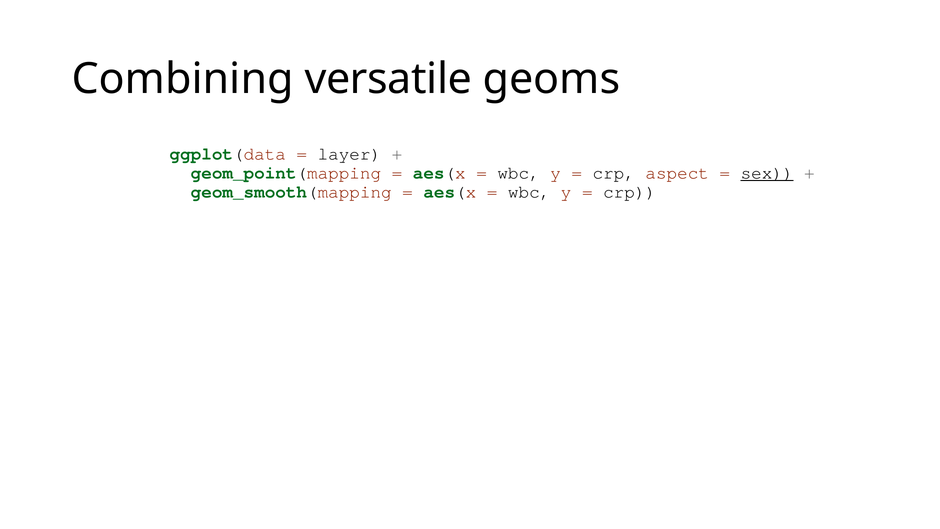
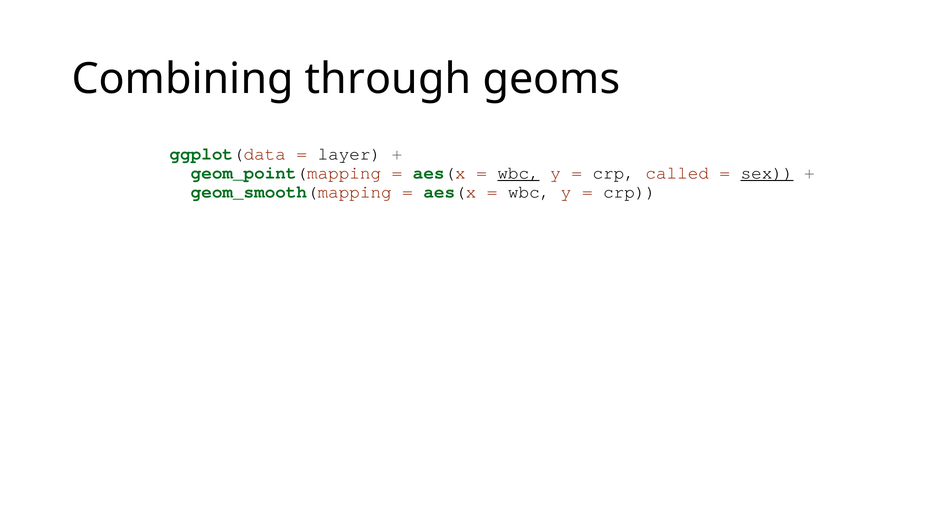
versatile: versatile -> through (388, 79)
wbc underline: none -> present (519, 173)
aspect: aspect -> called (677, 173)
